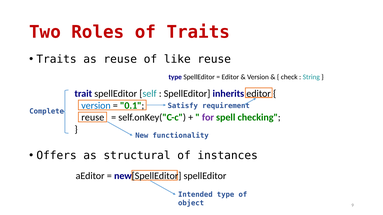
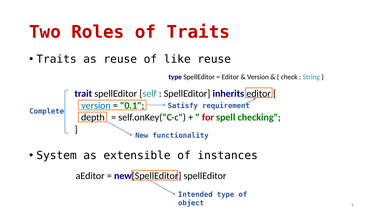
reuse: reuse -> depth (93, 118)
for colour: purple -> red (208, 118)
Offers: Offers -> System (57, 156)
structural: structural -> extensible (137, 156)
